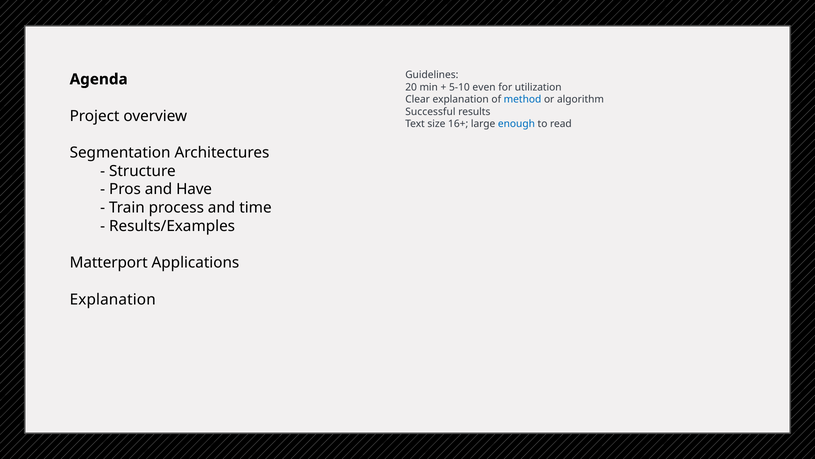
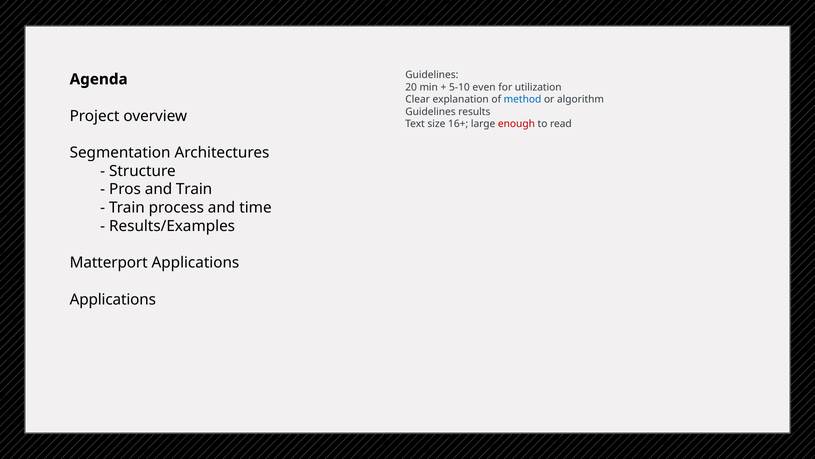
Successful: Successful -> Guidelines (430, 112)
enough colour: blue -> red (516, 124)
and Have: Have -> Train (194, 189)
Explanation: Explanation -> Applications (113, 299)
